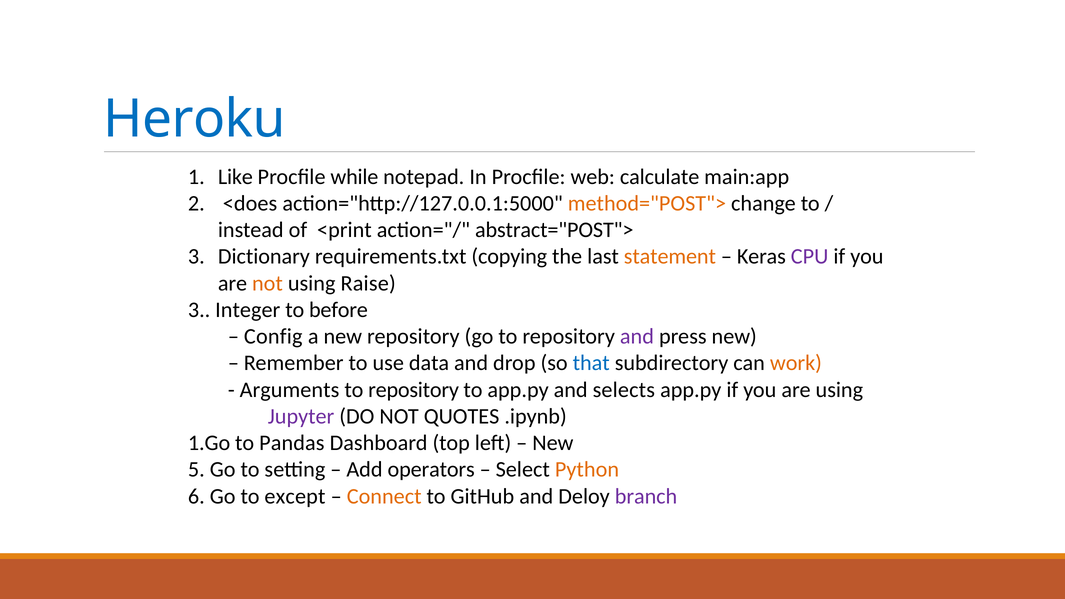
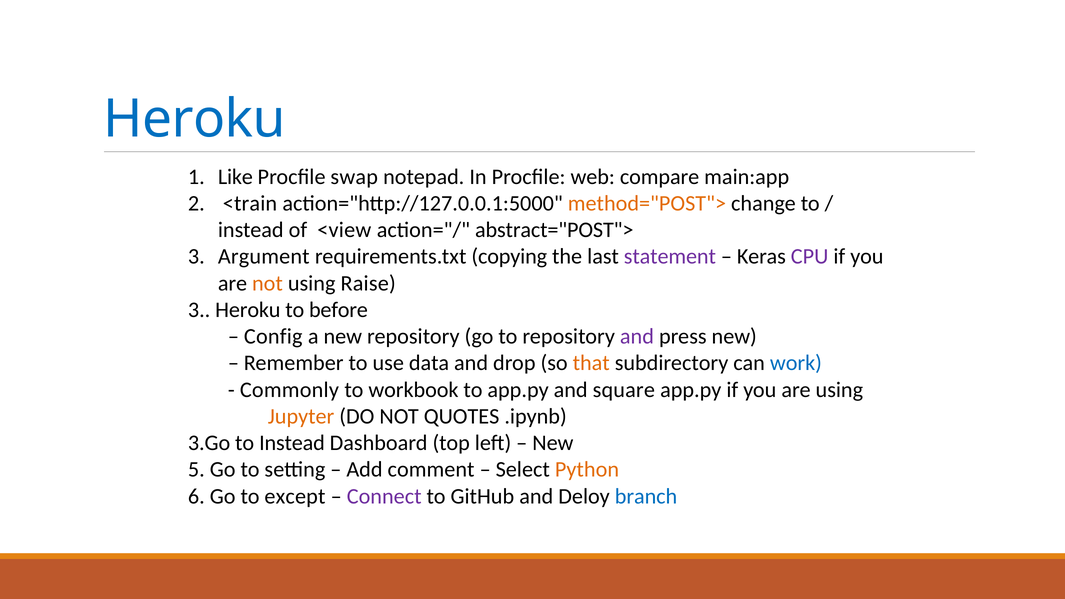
while: while -> swap (354, 177)
calculate: calculate -> compare (660, 177)
<does: <does -> <train (250, 203)
<print: <print -> <view (344, 230)
Dictionary: Dictionary -> Argument (264, 257)
statement colour: orange -> purple (670, 257)
3 Integer: Integer -> Heroku (248, 310)
that colour: blue -> orange (591, 363)
work colour: orange -> blue (796, 363)
Arguments: Arguments -> Commonly (289, 390)
repository: repository -> workbook (413, 390)
selects: selects -> square (624, 390)
Jupyter colour: purple -> orange (301, 416)
1.Go: 1.Go -> 3.Go (209, 443)
to Pandas: Pandas -> Instead (292, 443)
operators: operators -> comment (431, 470)
Connect colour: orange -> purple (384, 496)
branch colour: purple -> blue (646, 496)
